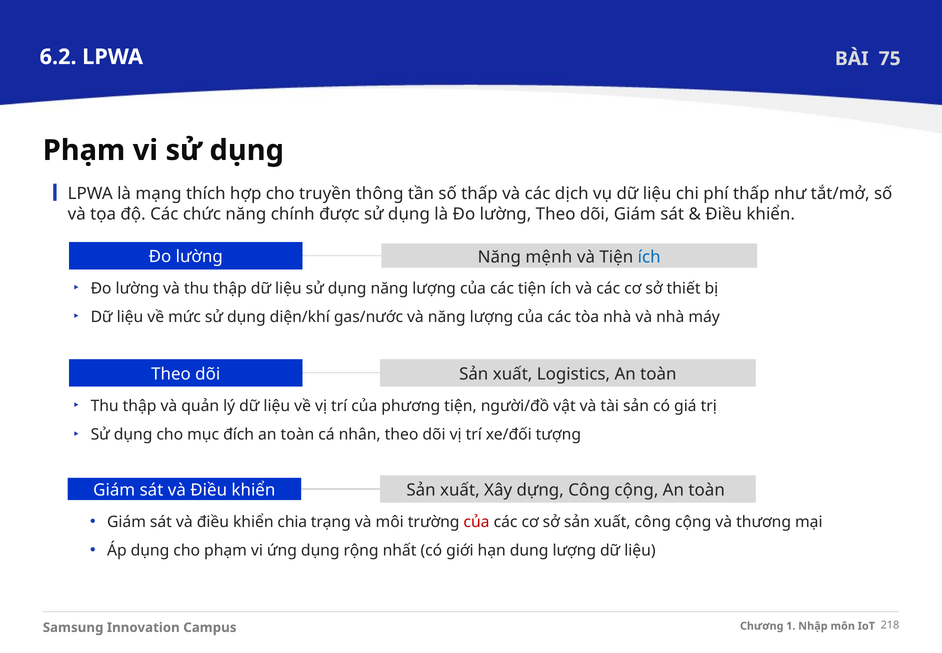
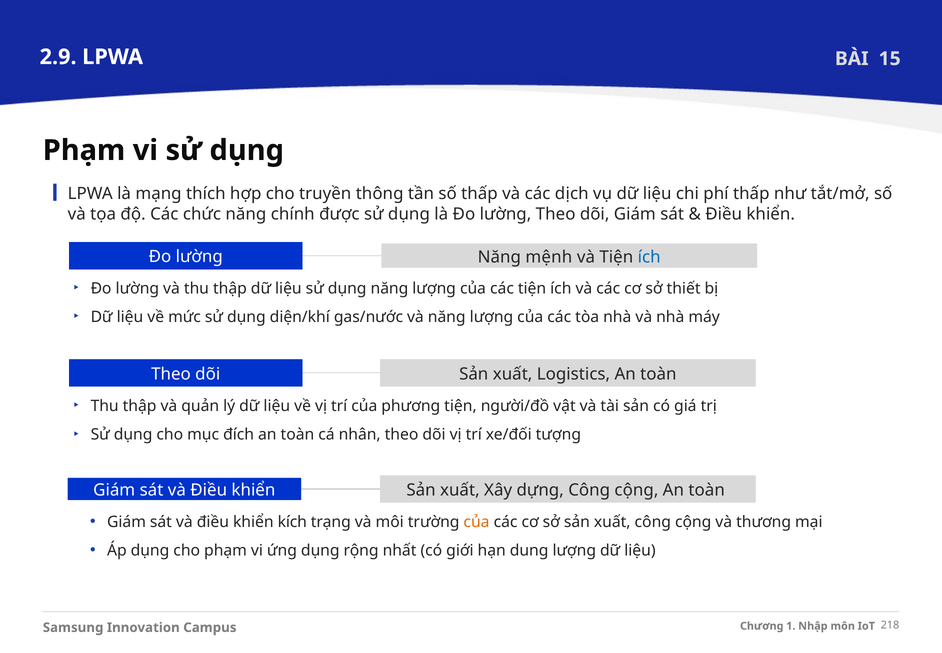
6.2: 6.2 -> 2.9 (58, 57)
75: 75 -> 15 (890, 59)
chia: chia -> kích (292, 521)
của colour: red -> orange (477, 521)
